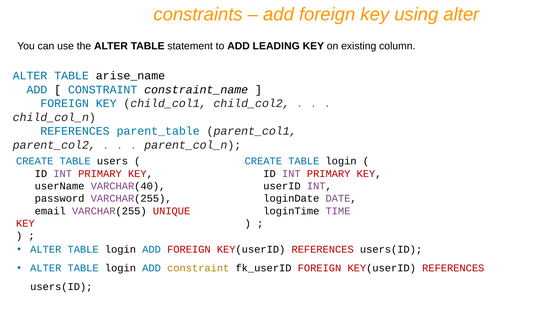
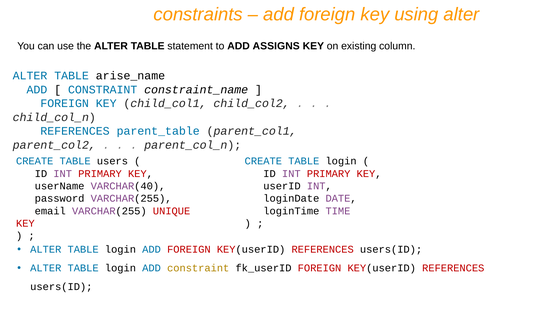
LEADING: LEADING -> ASSIGNS (276, 46)
